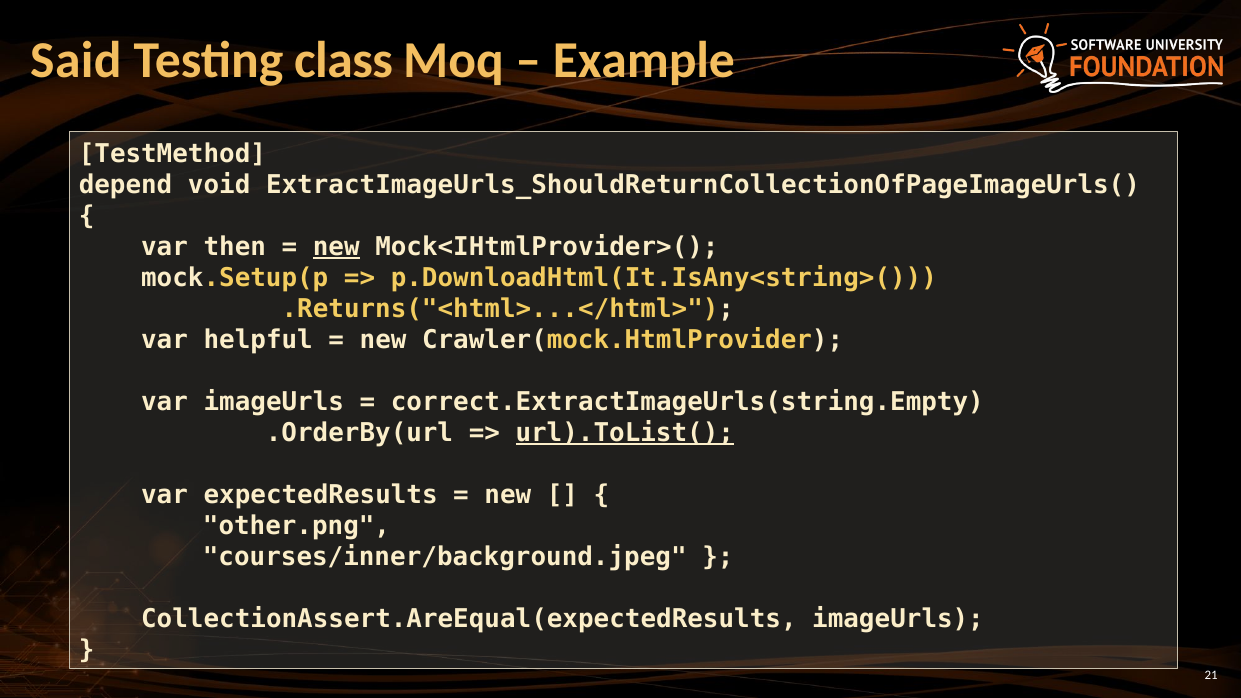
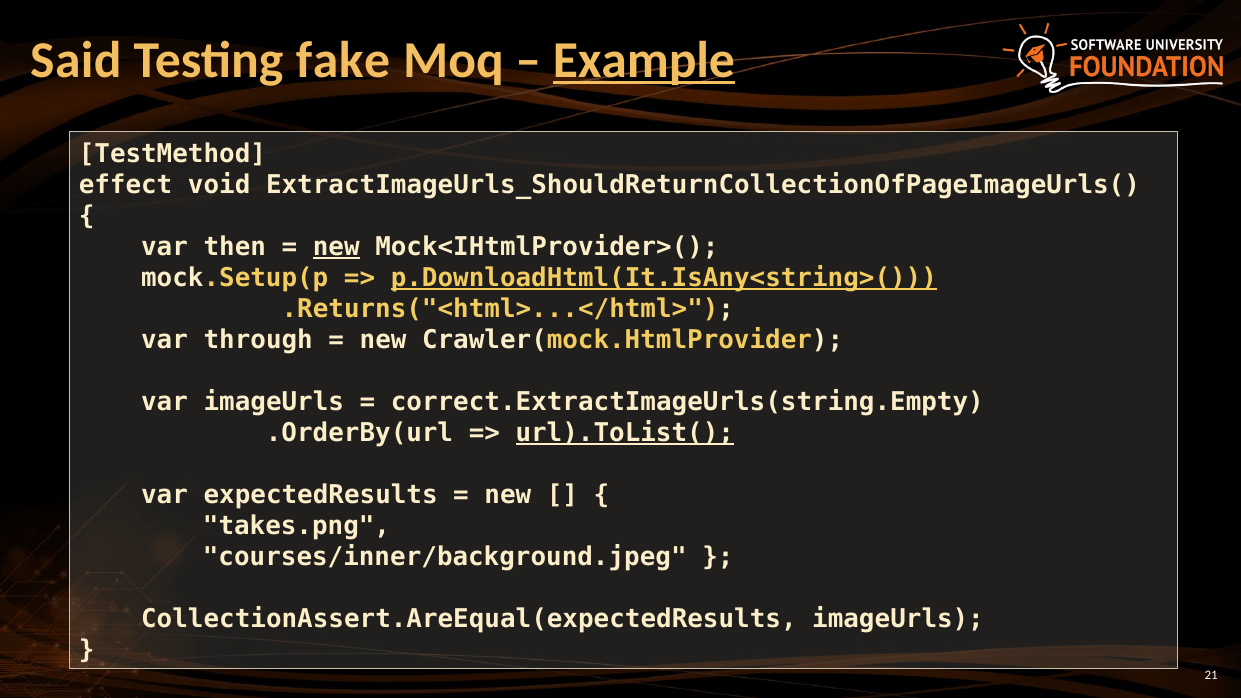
class: class -> fake (343, 60)
Example underline: none -> present (644, 60)
depend: depend -> effect (126, 185)
p.DownloadHtml(It.IsAny<string>( underline: none -> present (664, 278)
helpful: helpful -> through (258, 340)
other.png: other.png -> takes.png (296, 526)
